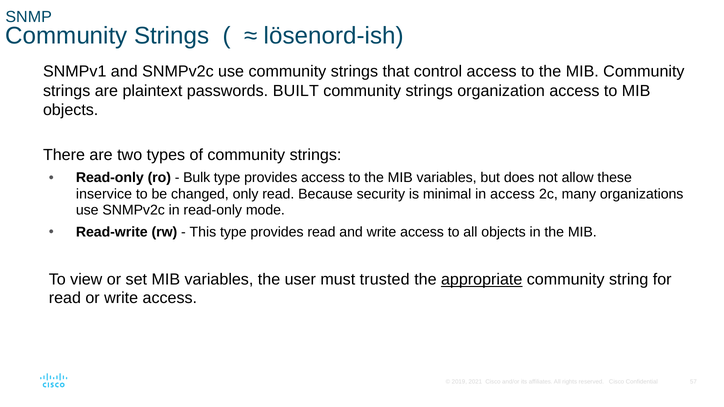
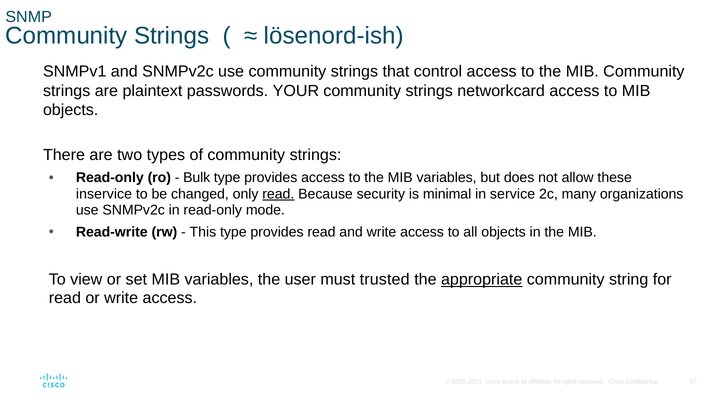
BUILT: BUILT -> YOUR (296, 91)
organization: organization -> networkcard (501, 91)
read underline: none -> present (278, 194)
in access: access -> service (513, 194)
